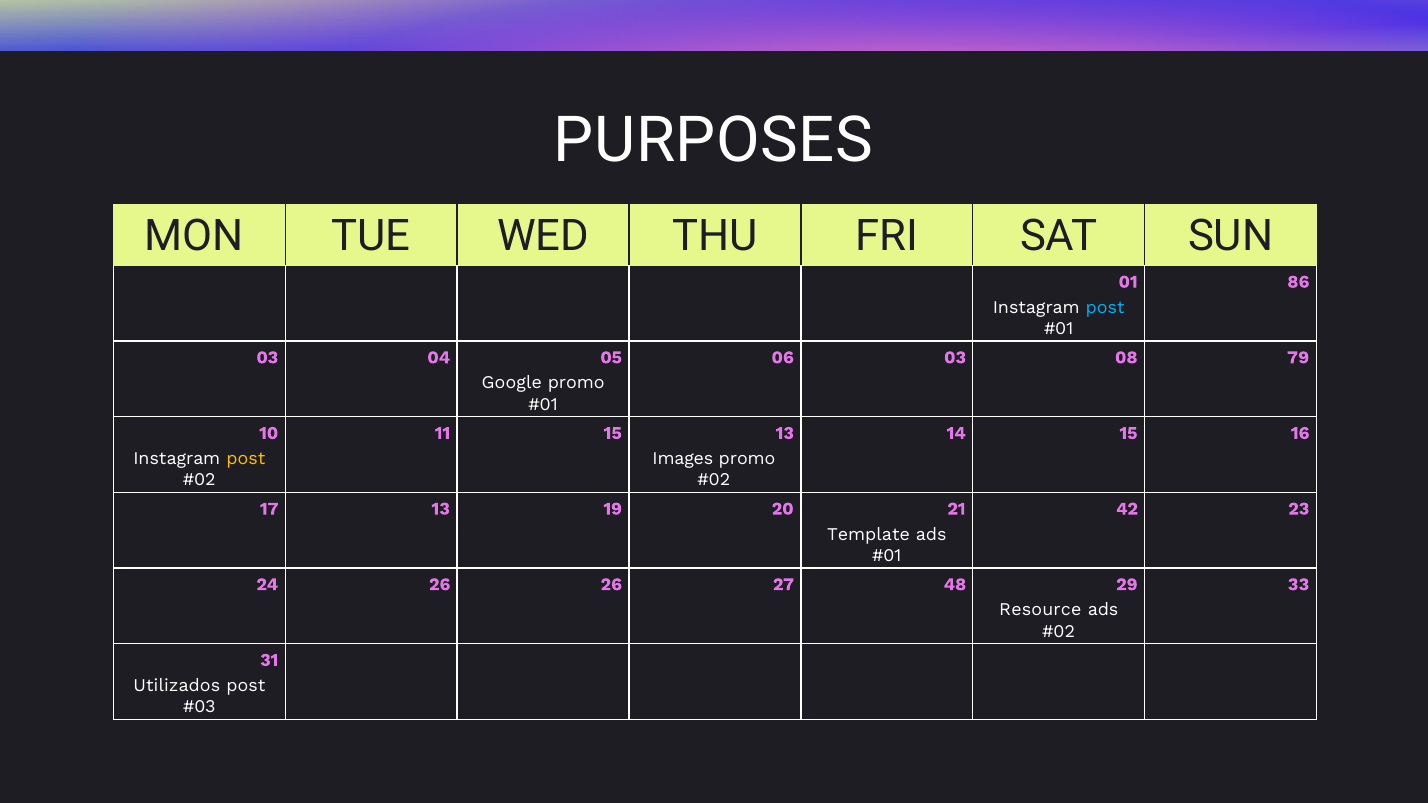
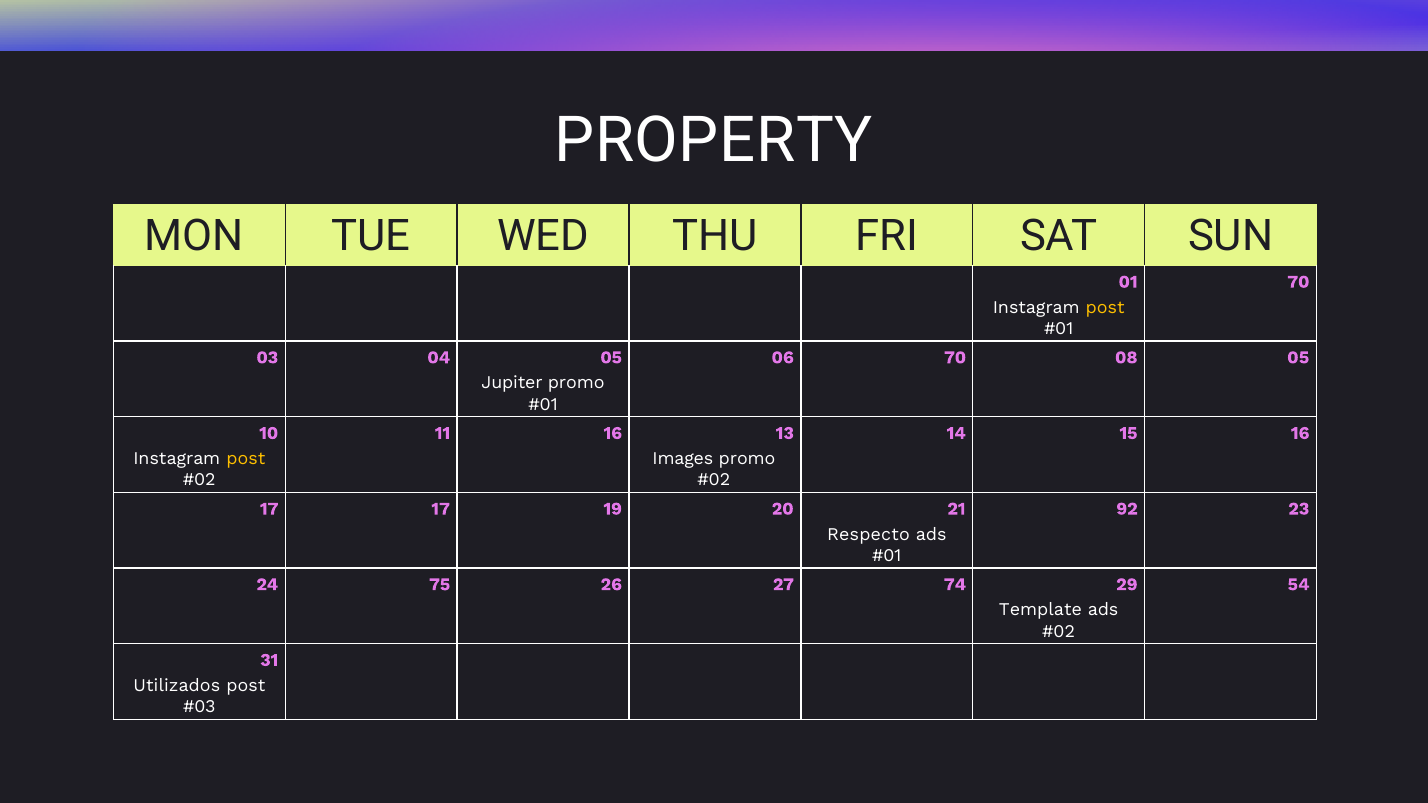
PURPOSES: PURPOSES -> PROPERTY (713, 140)
01 86: 86 -> 70 (1298, 282)
post colour: light blue -> yellow (1105, 307)
06 03: 03 -> 70 (955, 358)
08 79: 79 -> 05 (1298, 358)
Google: Google -> Jupiter (512, 383)
11 15: 15 -> 16 (613, 433)
17 13: 13 -> 17 (441, 509)
42: 42 -> 92 (1127, 509)
Template: Template -> Respecto (868, 534)
24 26: 26 -> 75 (440, 585)
48: 48 -> 74 (955, 585)
33: 33 -> 54 (1299, 585)
Resource: Resource -> Template (1040, 610)
